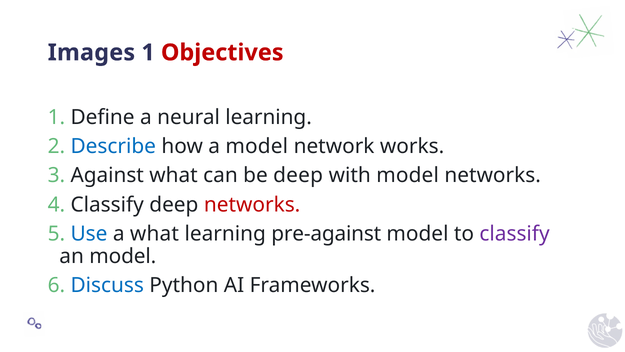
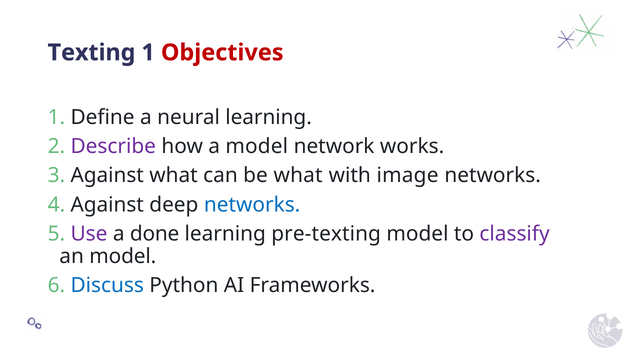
Images: Images -> Texting (92, 53)
Describe colour: blue -> purple (113, 146)
be deep: deep -> what (298, 175)
with model: model -> image (408, 175)
Classify: Classify -> Against (107, 204)
networks colour: red -> blue (252, 204)
Use colour: blue -> purple (89, 233)
a what: what -> done (155, 233)
pre-against: pre-against -> pre-texting (326, 233)
